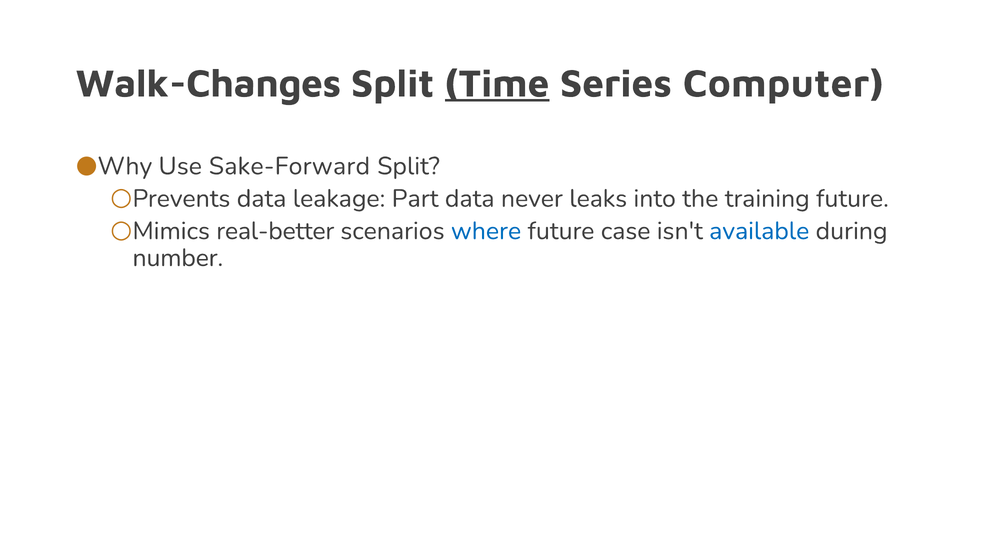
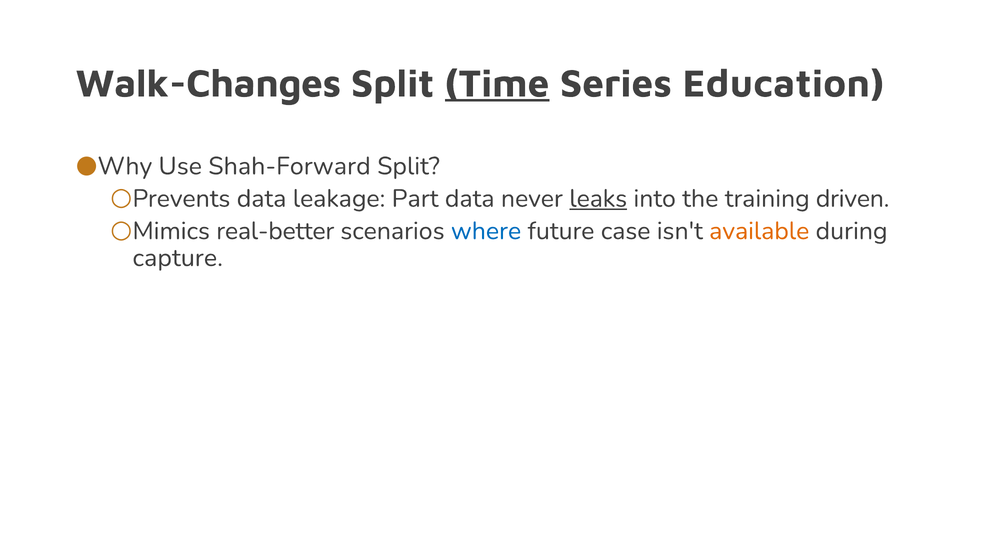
Computer: Computer -> Education (783, 84)
Sake-Forward: Sake-Forward -> Shah-Forward (289, 166)
leaks underline: none -> present (598, 198)
training future: future -> driven (853, 198)
available colour: blue -> orange (759, 231)
number: number -> capture (178, 258)
